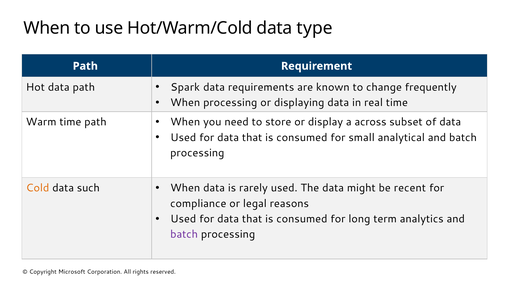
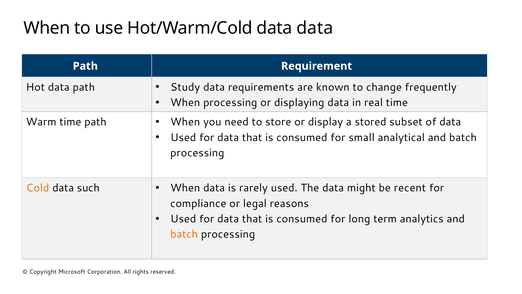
data type: type -> data (315, 28)
Spark: Spark -> Study (185, 87)
across: across -> stored (371, 122)
batch colour: purple -> orange (184, 234)
